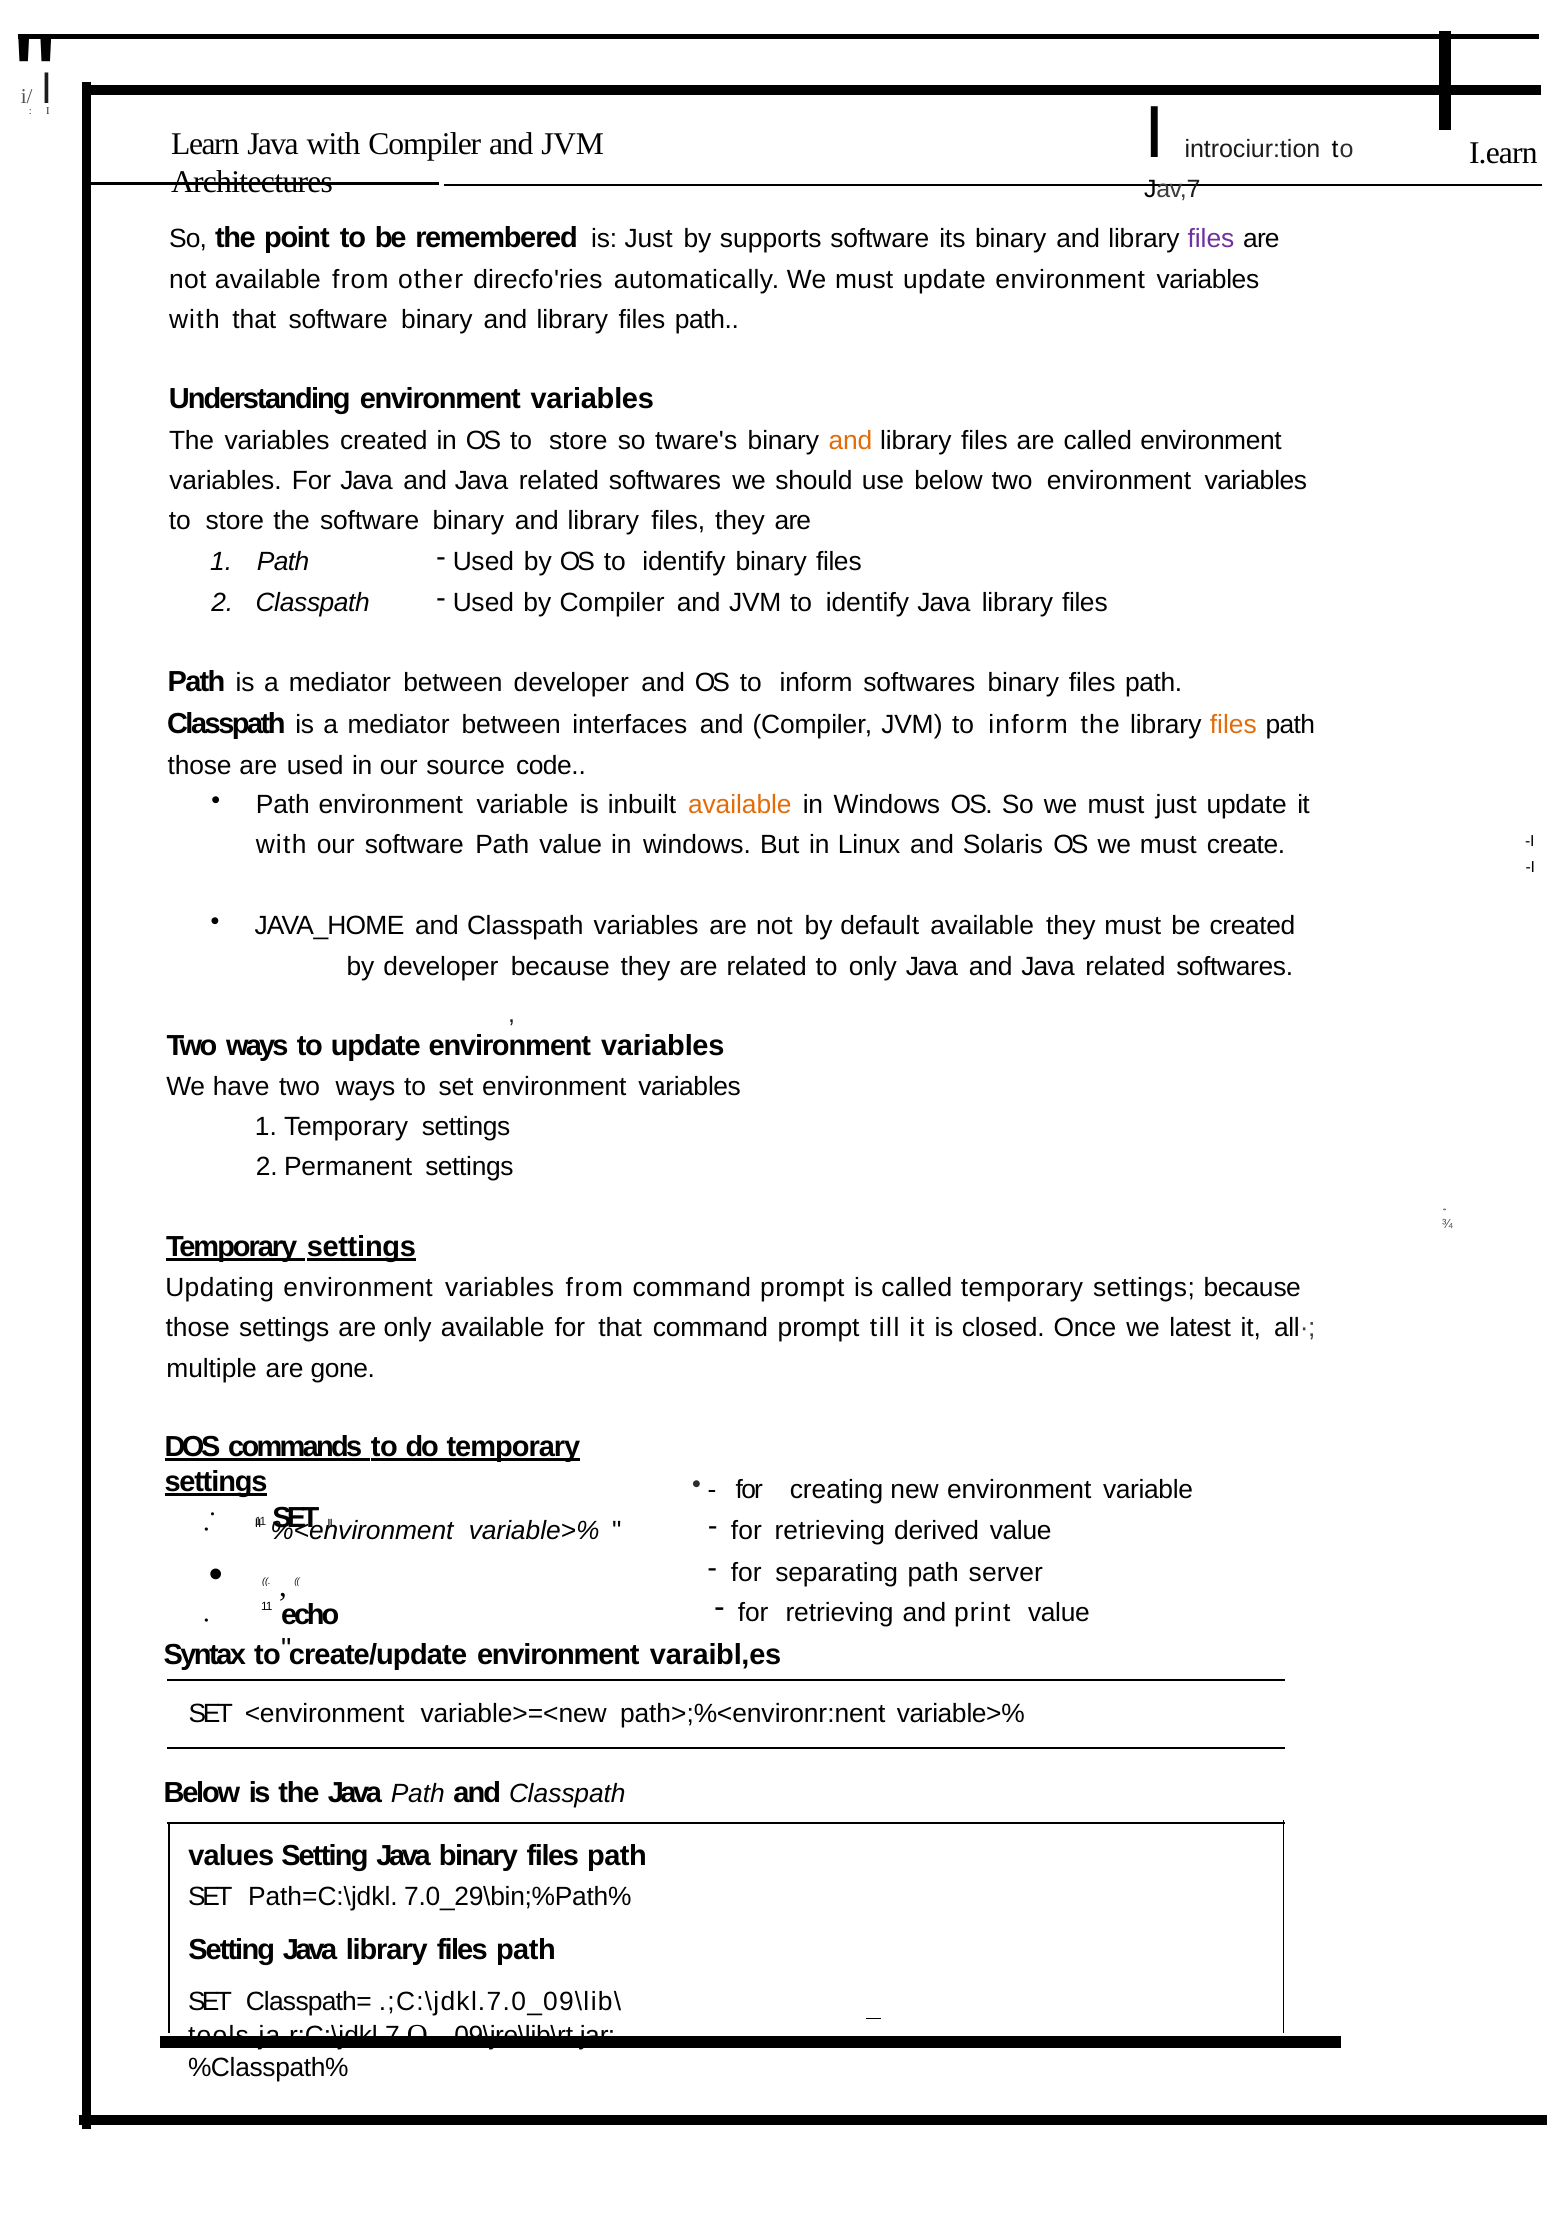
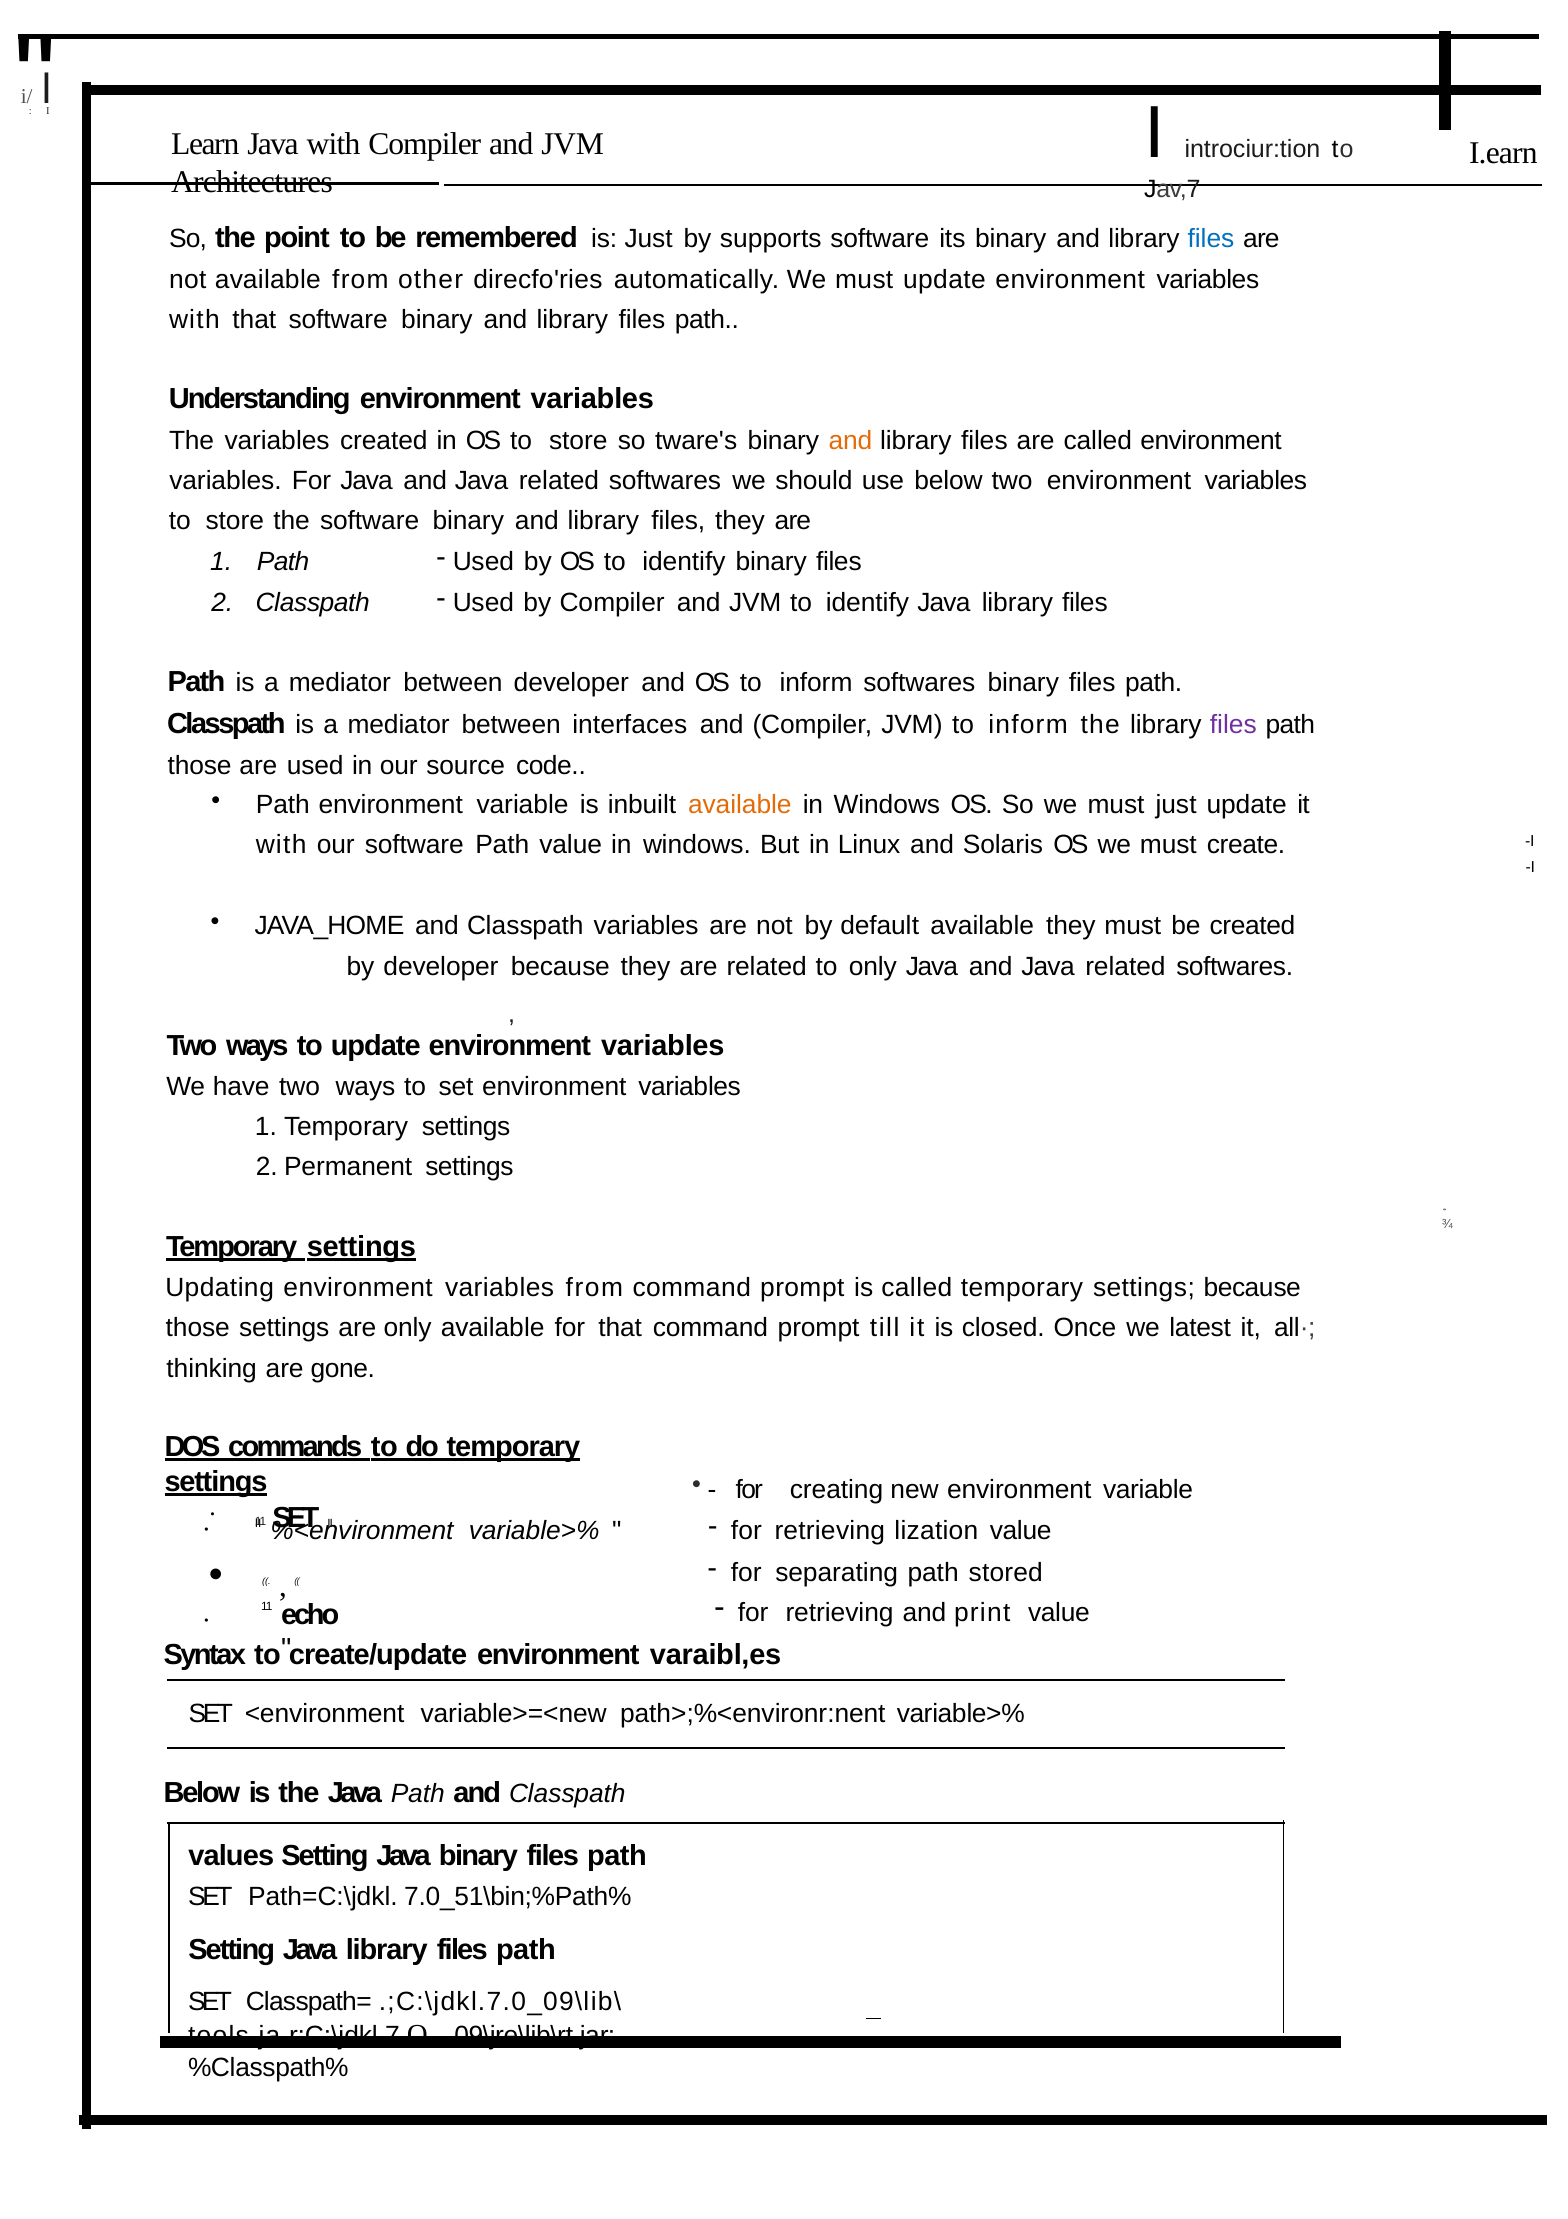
files colour: purple -> blue (1211, 239)
files colour: orange -> purple (1233, 725)
multiple: multiple -> thinking (212, 1368)
derived: derived -> lization (936, 1531)
server: server -> stored (1006, 1573)
7.0_29\bin;%Path%: 7.0_29\bin;%Path% -> 7.0_51\bin;%Path% (518, 1897)
